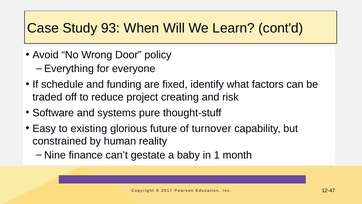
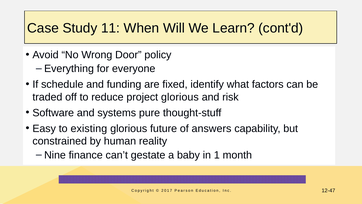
93: 93 -> 11 (111, 28)
project creating: creating -> glorious (180, 97)
turnover: turnover -> answers (211, 128)
